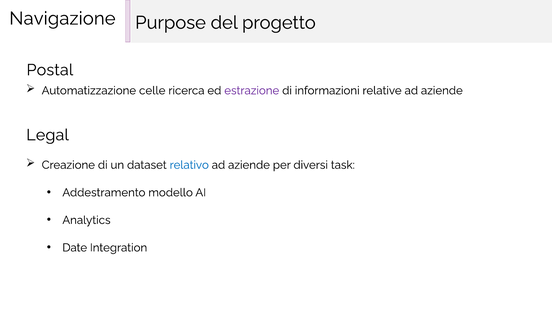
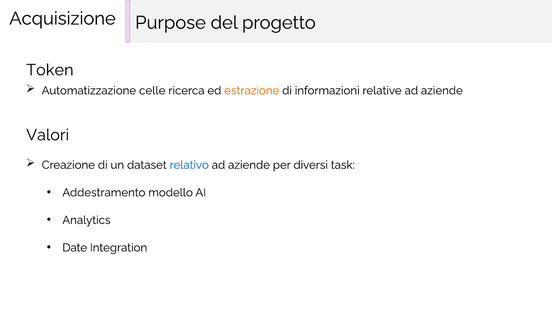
Navigazione: Navigazione -> Acquisizione (63, 19)
Postal: Postal -> Token (50, 70)
estrazione colour: purple -> orange (252, 91)
Legal: Legal -> Valori (48, 135)
